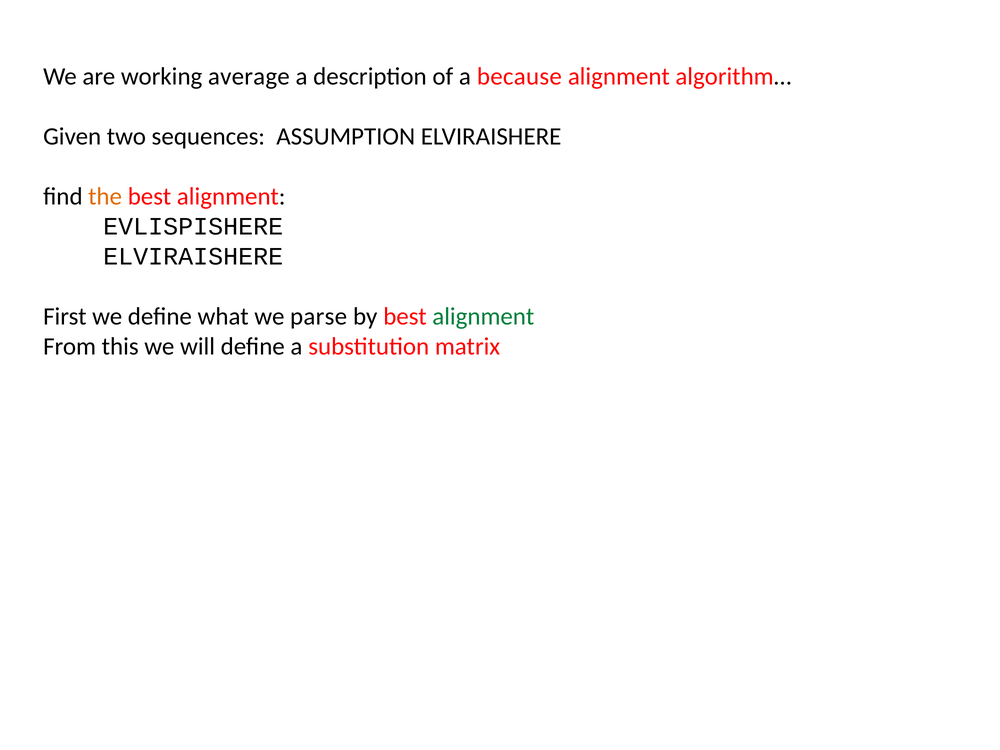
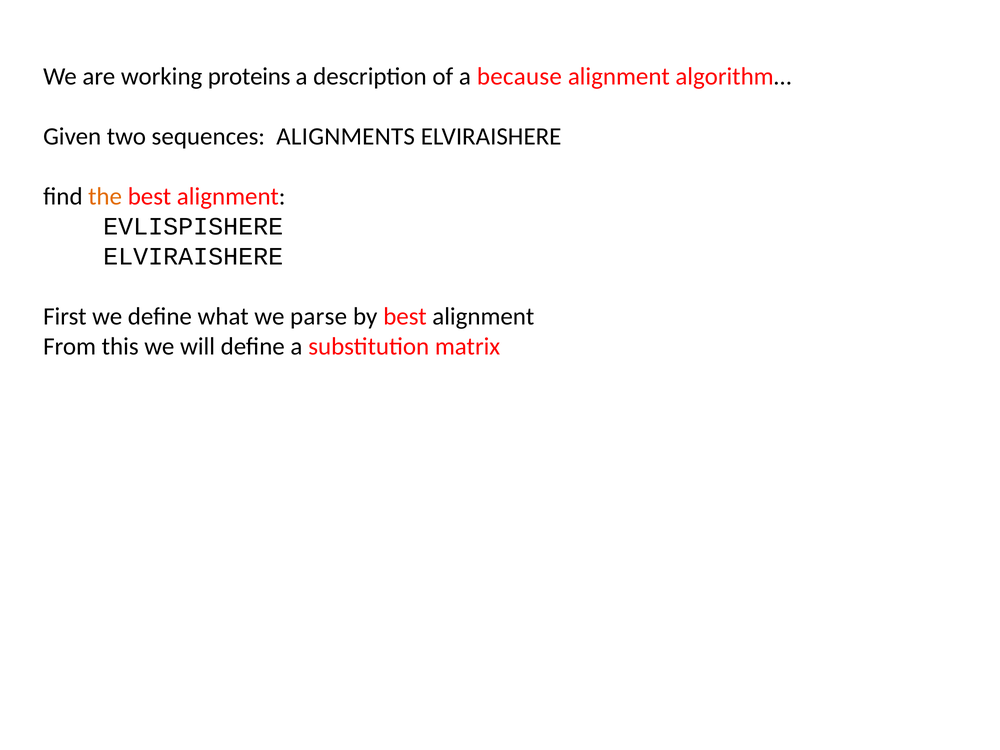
average: average -> proteins (249, 77)
ASSUMPTION: ASSUMPTION -> ALIGNMENTS (346, 137)
alignment colour: green -> black (483, 317)
